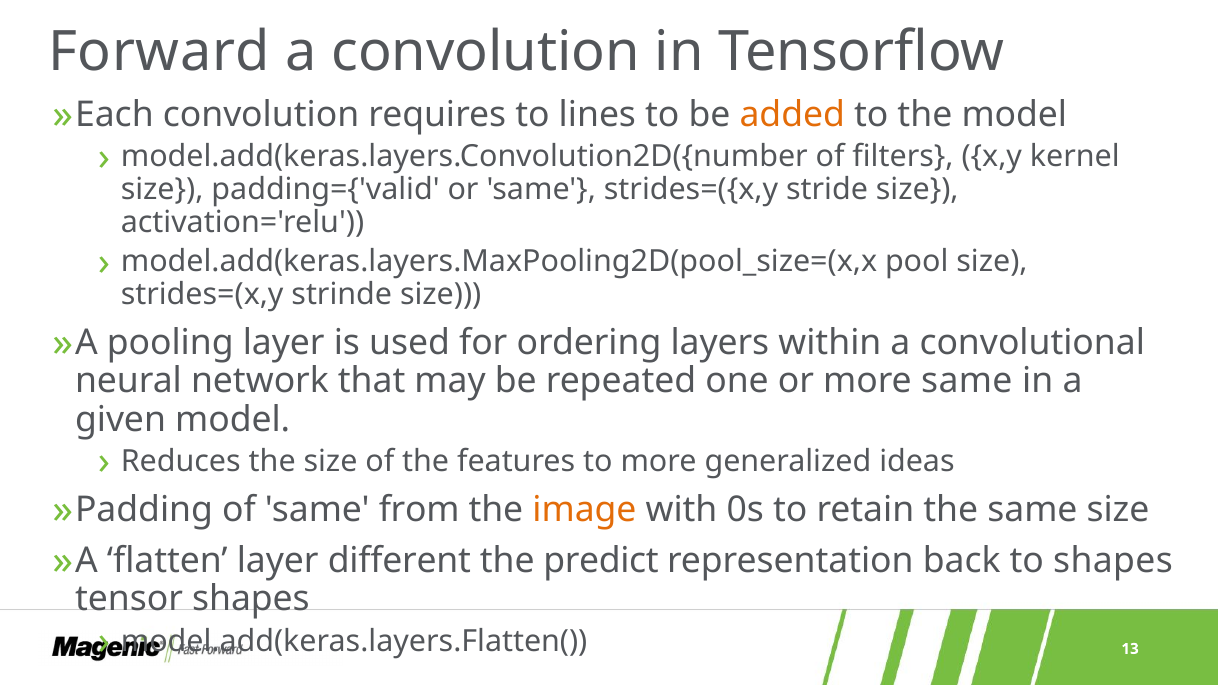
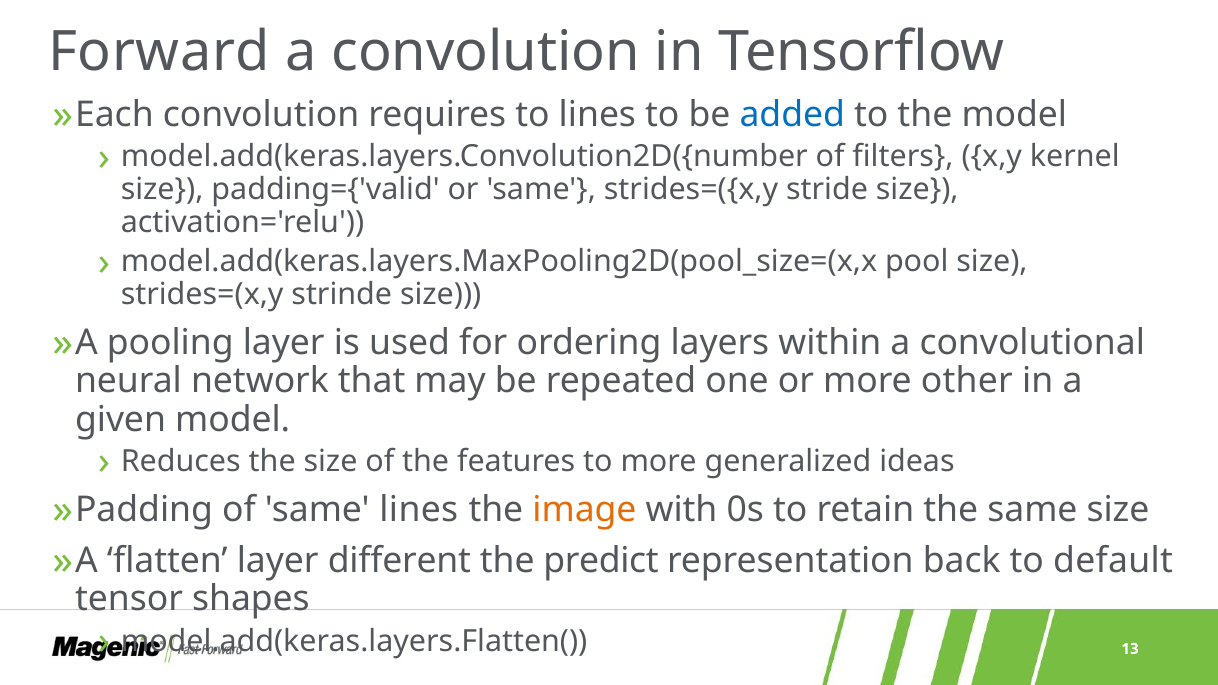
added colour: orange -> blue (792, 115)
more same: same -> other (967, 381)
same from: from -> lines (419, 510)
to shapes: shapes -> default (1113, 561)
